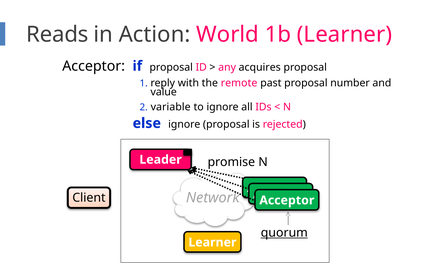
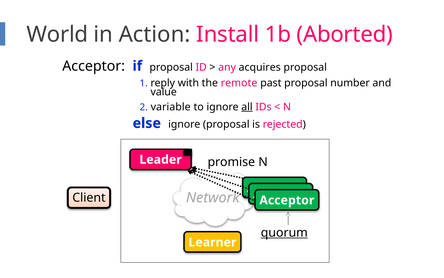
Reads: Reads -> World (57, 35)
World: World -> Install (228, 35)
1b Learner: Learner -> Aborted (345, 35)
all underline: none -> present (247, 107)
